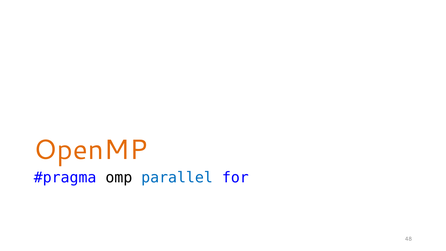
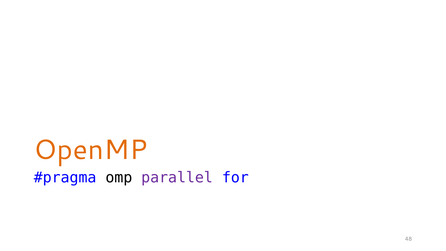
parallel colour: blue -> purple (177, 178)
